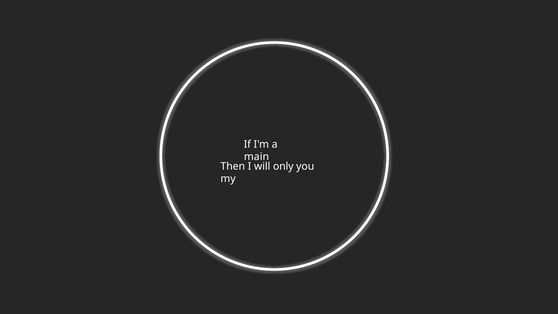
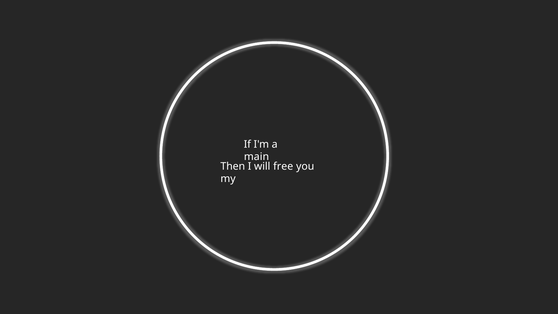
only: only -> free (283, 166)
